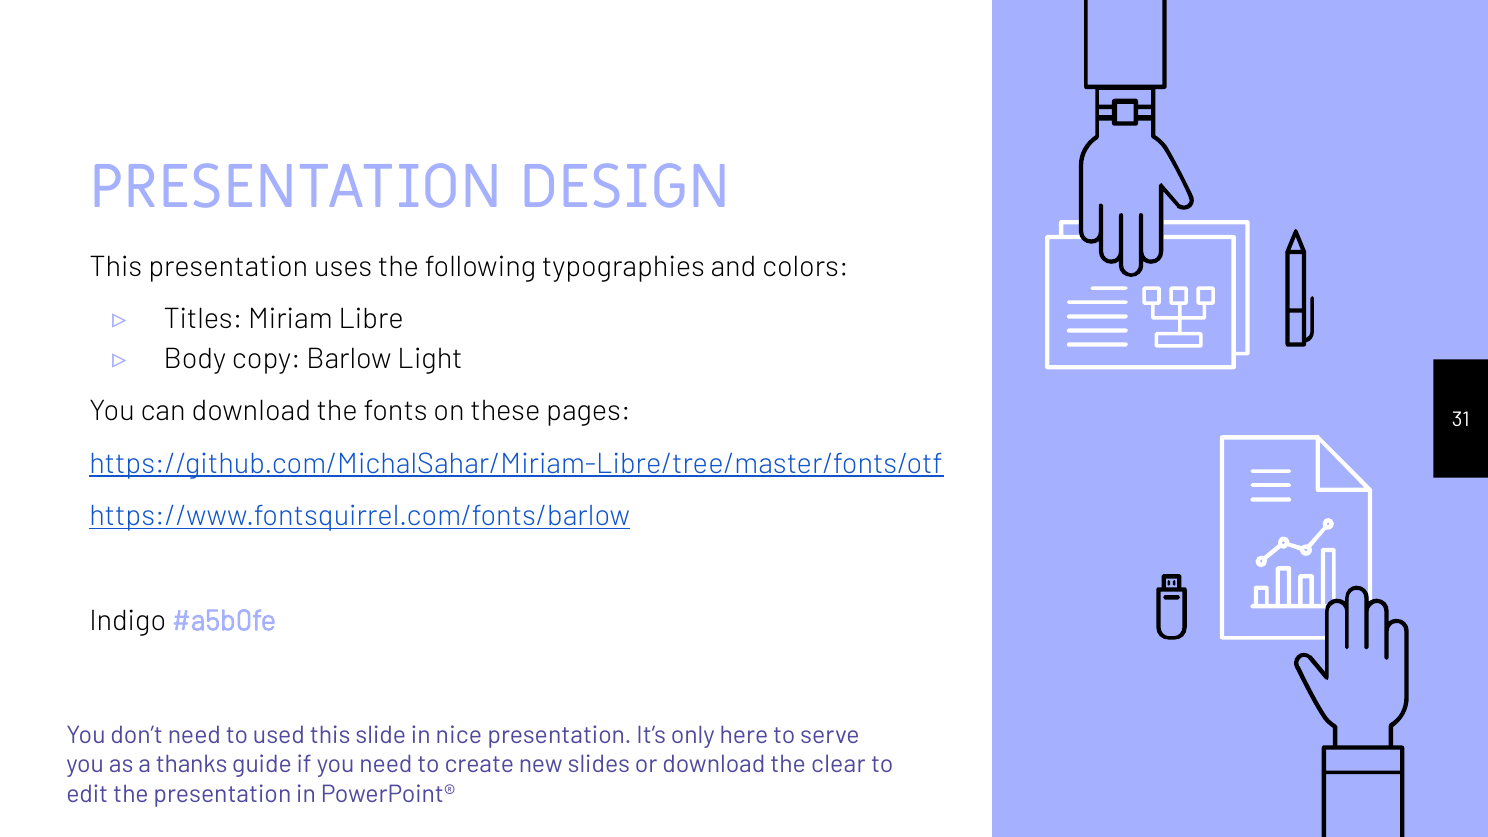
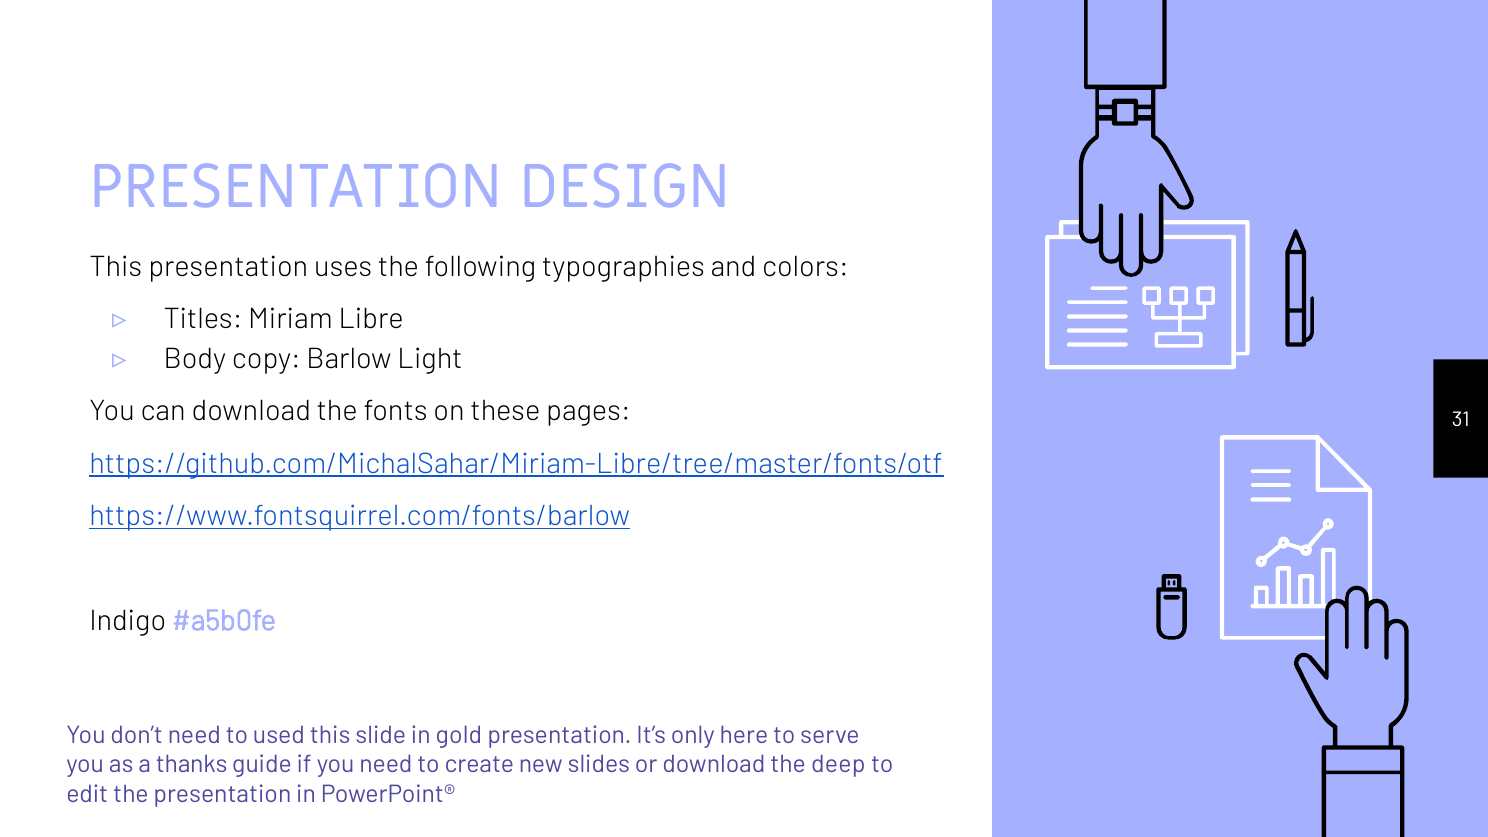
nice: nice -> gold (459, 735)
clear: clear -> deep (838, 765)
